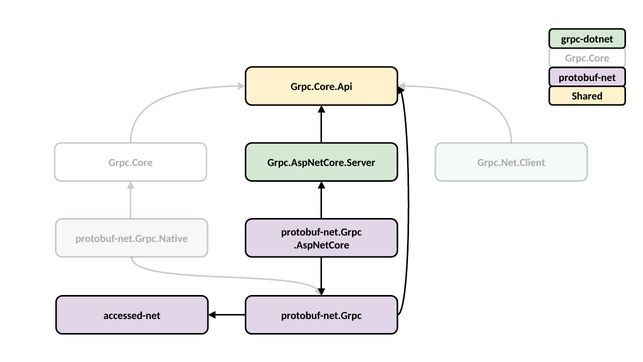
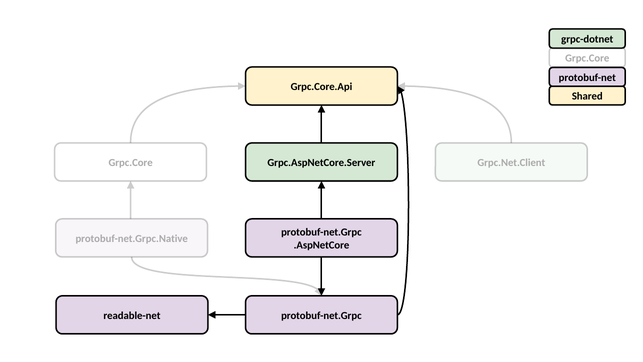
accessed-net: accessed-net -> readable-net (132, 315)
